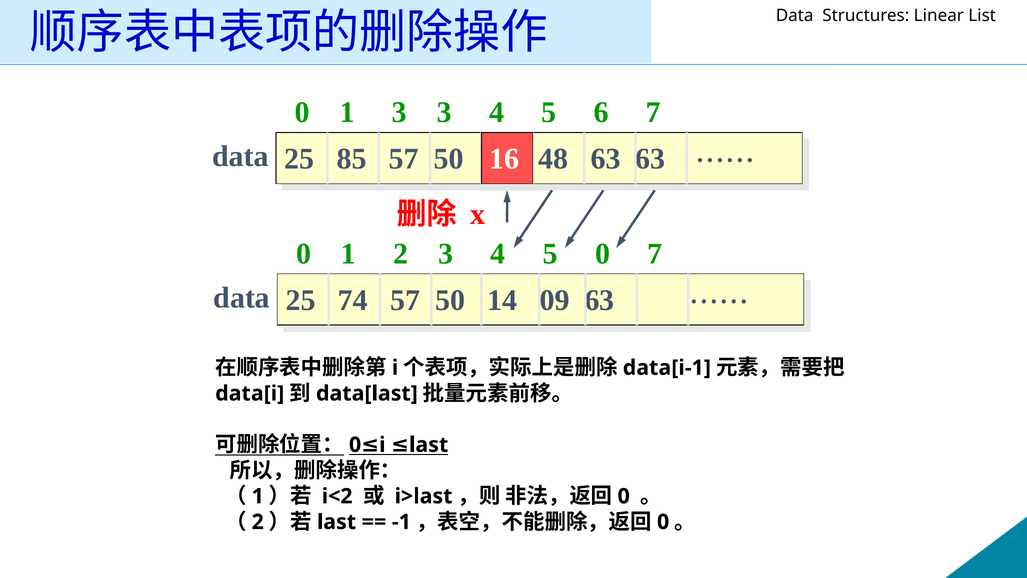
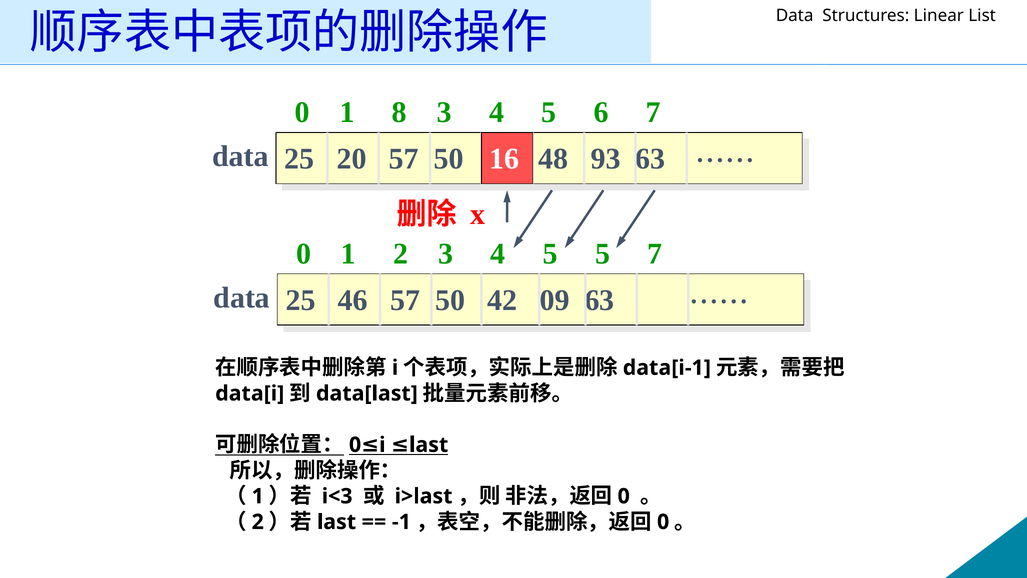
1 3: 3 -> 8 (399, 113)
85: 85 -> 20 (352, 159)
48 63: 63 -> 93 (606, 159)
5 0: 0 -> 5 (602, 254)
74: 74 -> 46 (353, 300)
14: 14 -> 42 (502, 300)
i<2: i<2 -> i<3 (337, 496)
